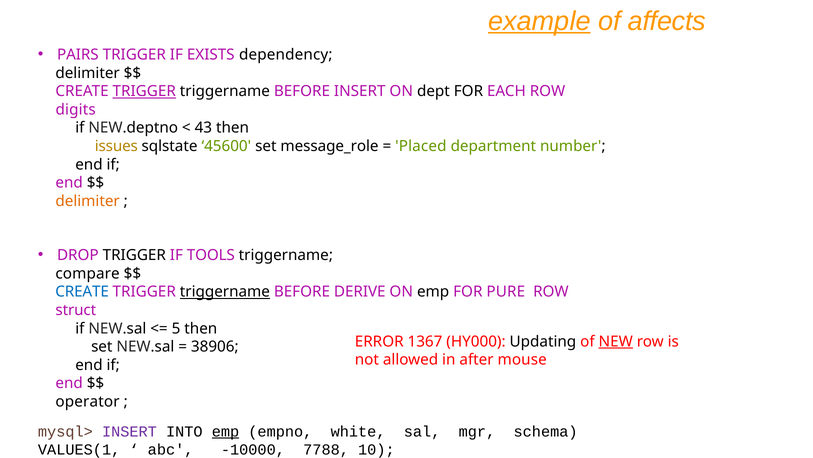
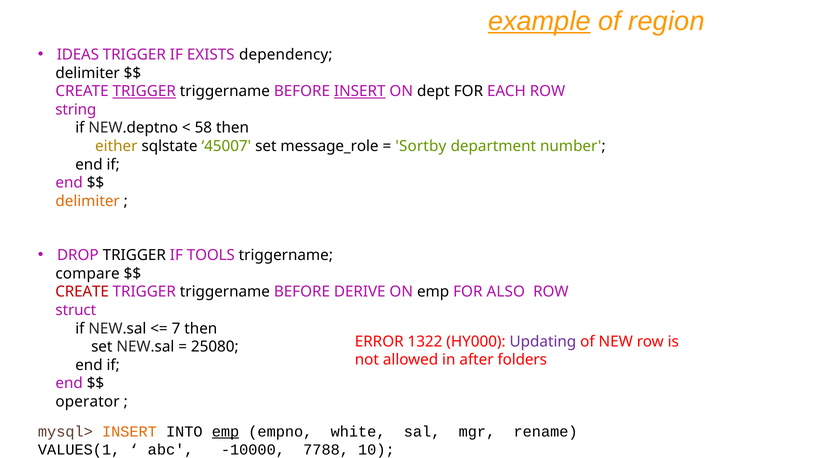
affects: affects -> region (667, 21)
PAIRS: PAIRS -> IDEAS (78, 55)
INSERT underline: none -> present (360, 91)
digits: digits -> string (76, 109)
43: 43 -> 58 (203, 128)
issues: issues -> either (116, 146)
45600: 45600 -> 45007 (226, 146)
Placed: Placed -> Sortby (421, 146)
CREATE colour: blue -> red (82, 291)
triggername underline: present -> none (225, 291)
PURE: PURE -> ALSO (506, 291)
5: 5 -> 7 (176, 328)
1367: 1367 -> 1322 (425, 341)
Updating colour: black -> purple (543, 341)
NEW underline: present -> none (616, 341)
38906: 38906 -> 25080 (215, 346)
mouse: mouse -> folders (522, 359)
INSERT colour: purple -> orange (129, 431)
schema: schema -> rename (546, 431)
